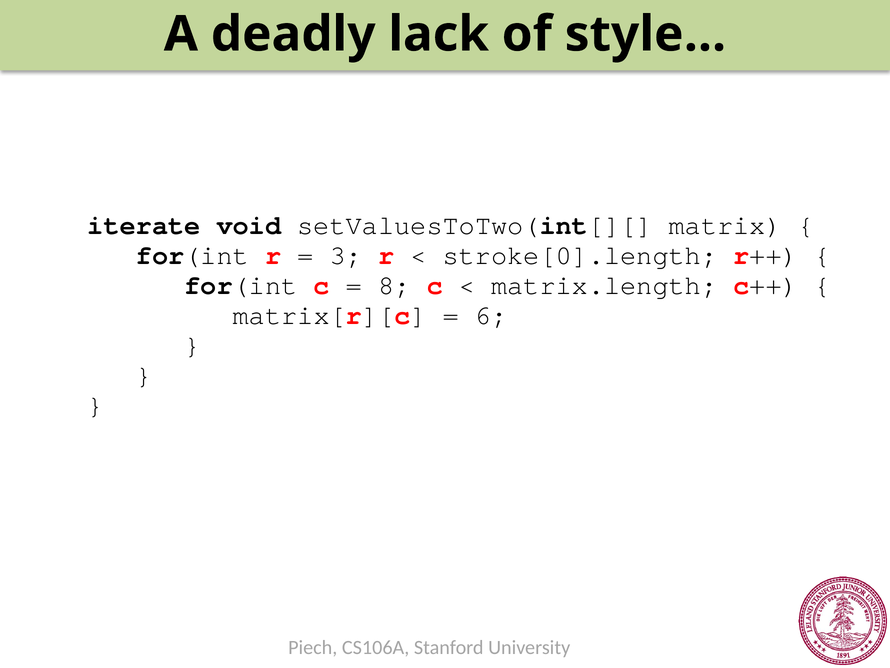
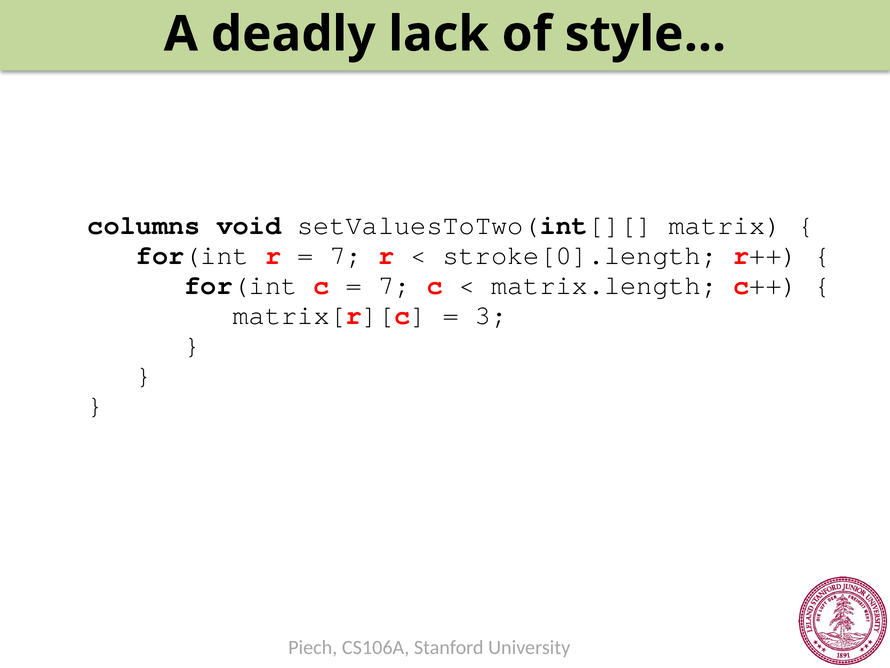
iterate: iterate -> columns (144, 225)
3: 3 -> 7 (346, 255)
8: 8 -> 7 (394, 285)
6: 6 -> 3 (491, 315)
